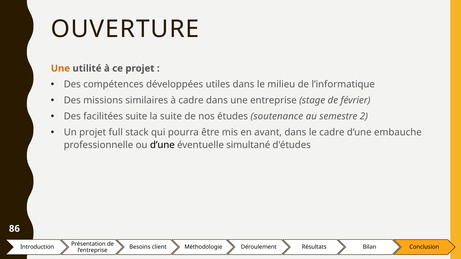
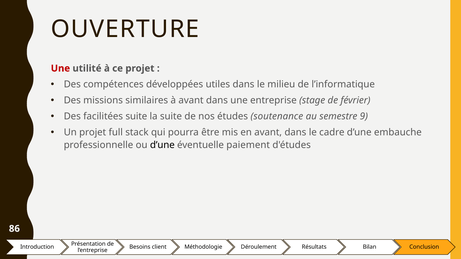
Une colour: orange -> red (60, 68)
à cadre: cadre -> avant (191, 101)
2: 2 -> 9 (364, 117)
simultané: simultané -> paiement (248, 145)
